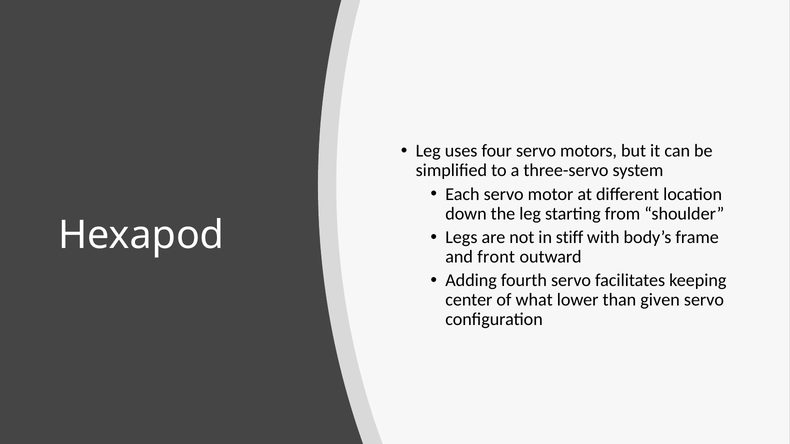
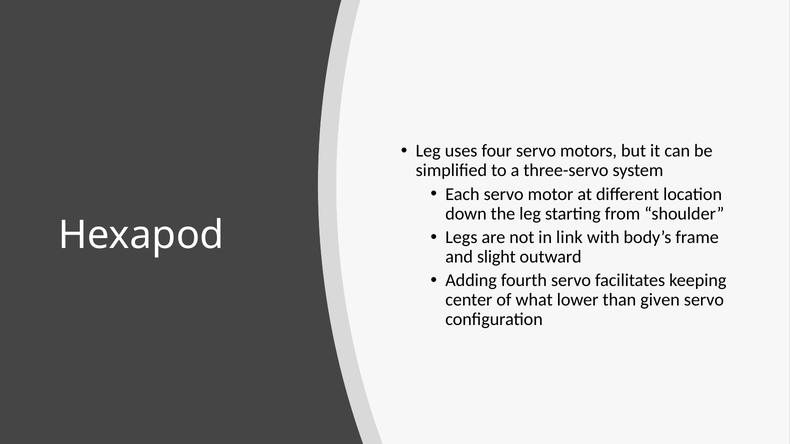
stiff: stiff -> link (569, 237)
front: front -> slight (496, 257)
